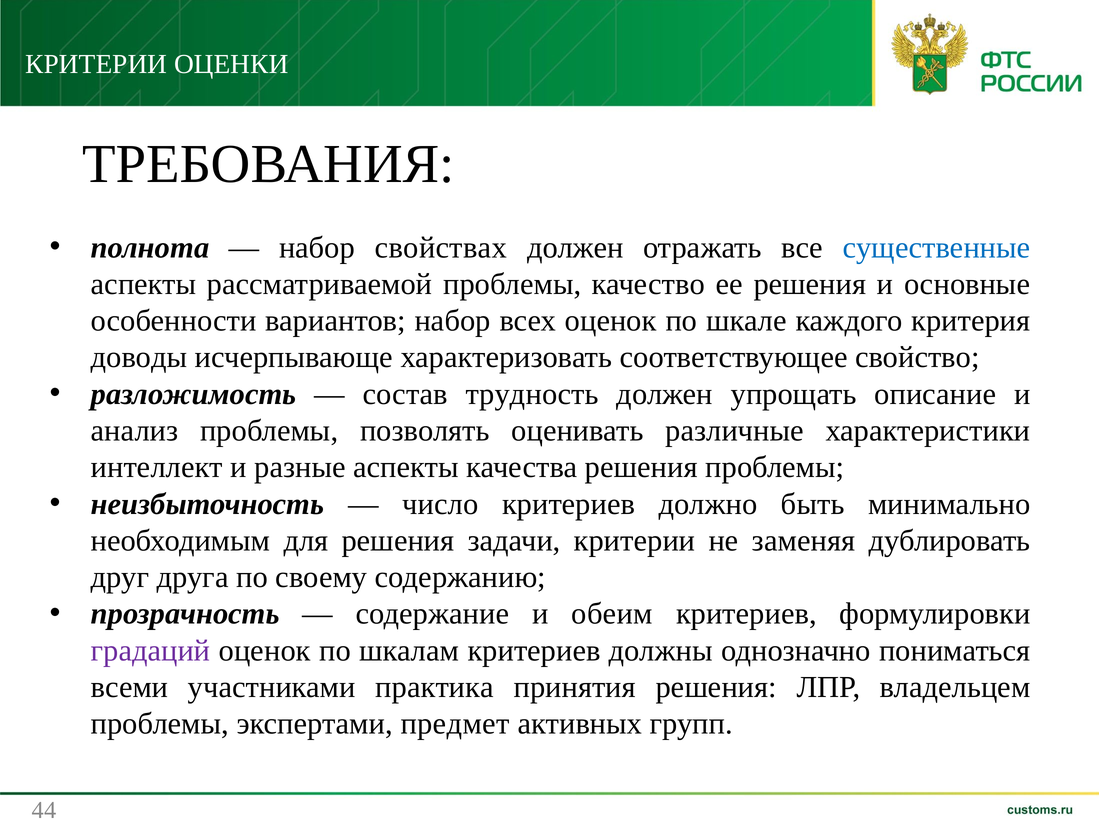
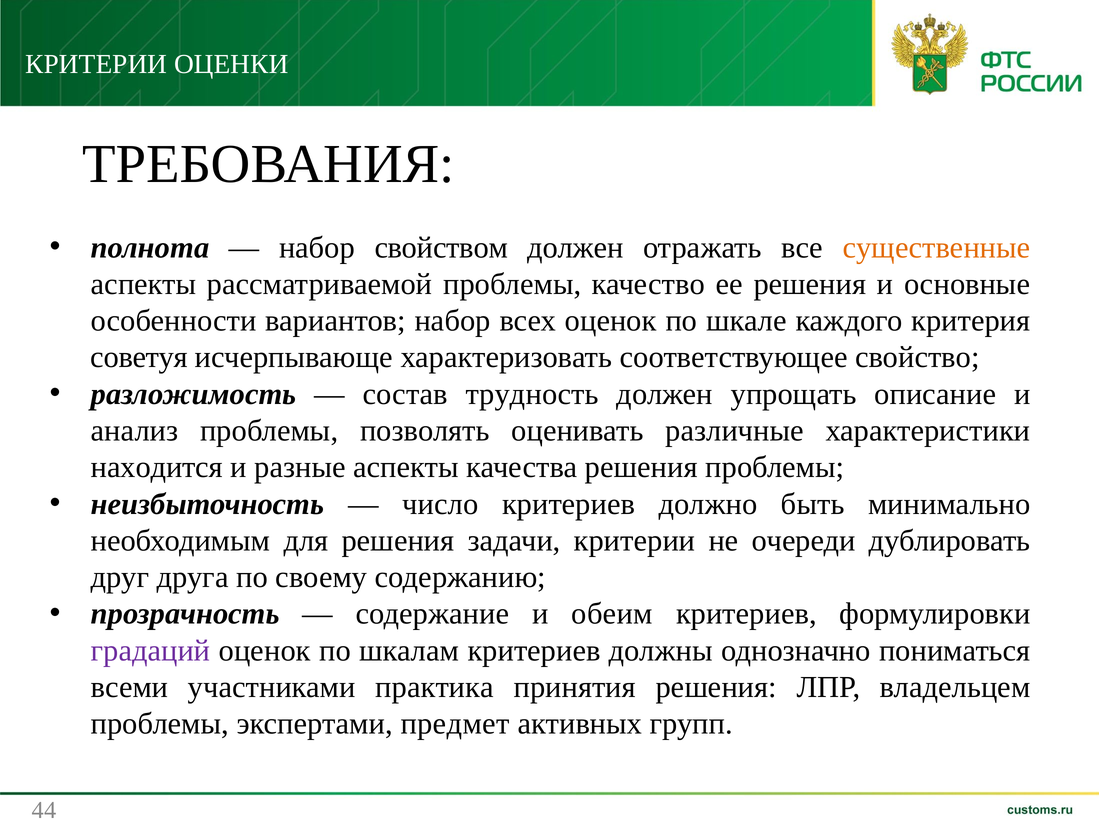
свойствах: свойствах -> свойством (441, 248)
существенные colour: blue -> orange (936, 248)
доводы: доводы -> советуя (139, 358)
интеллект: интеллект -> находится (157, 467)
заменяя: заменяя -> очереди (804, 541)
